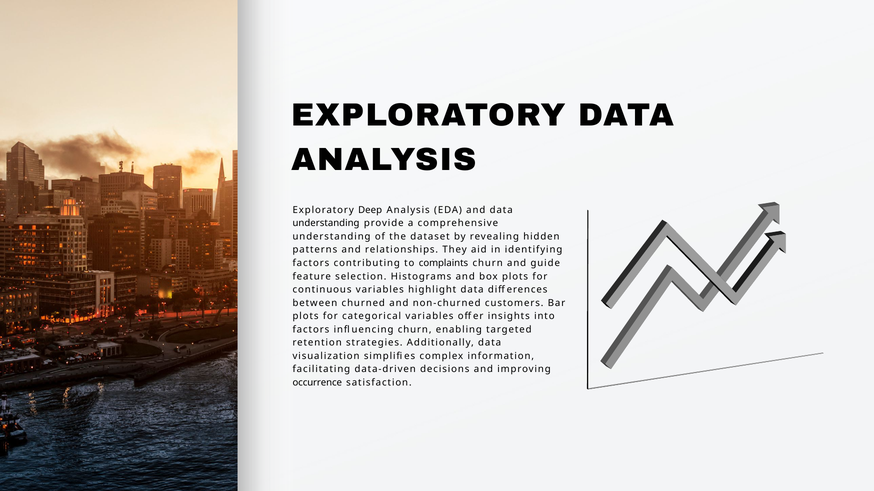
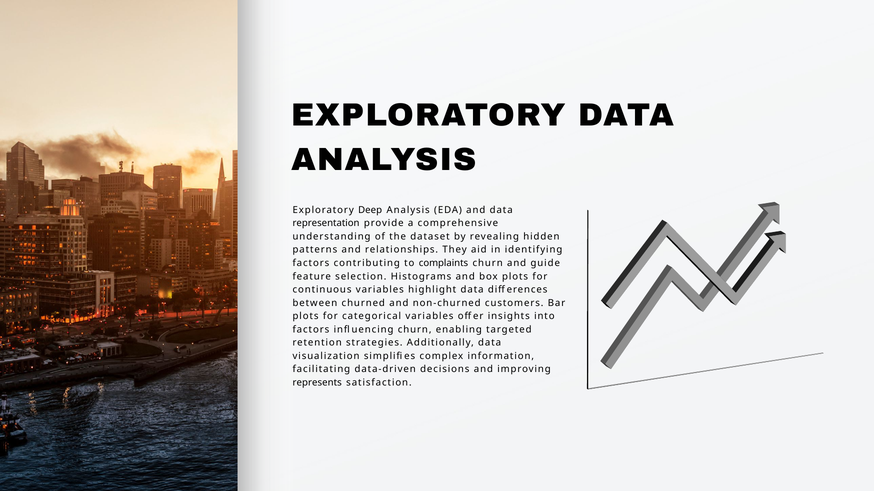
understanding: understanding -> representation (326, 224)
occurrence: occurrence -> represents (317, 383)
